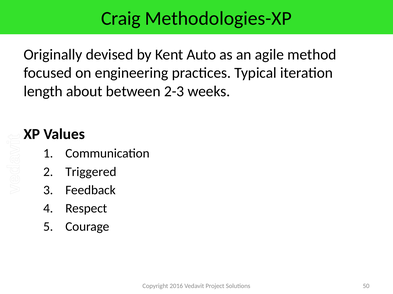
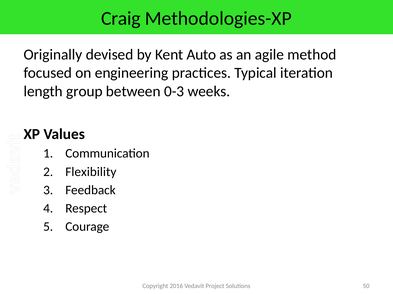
about: about -> group (84, 91)
2-3: 2-3 -> 0-3 (174, 91)
Triggered: Triggered -> Flexibility (91, 172)
